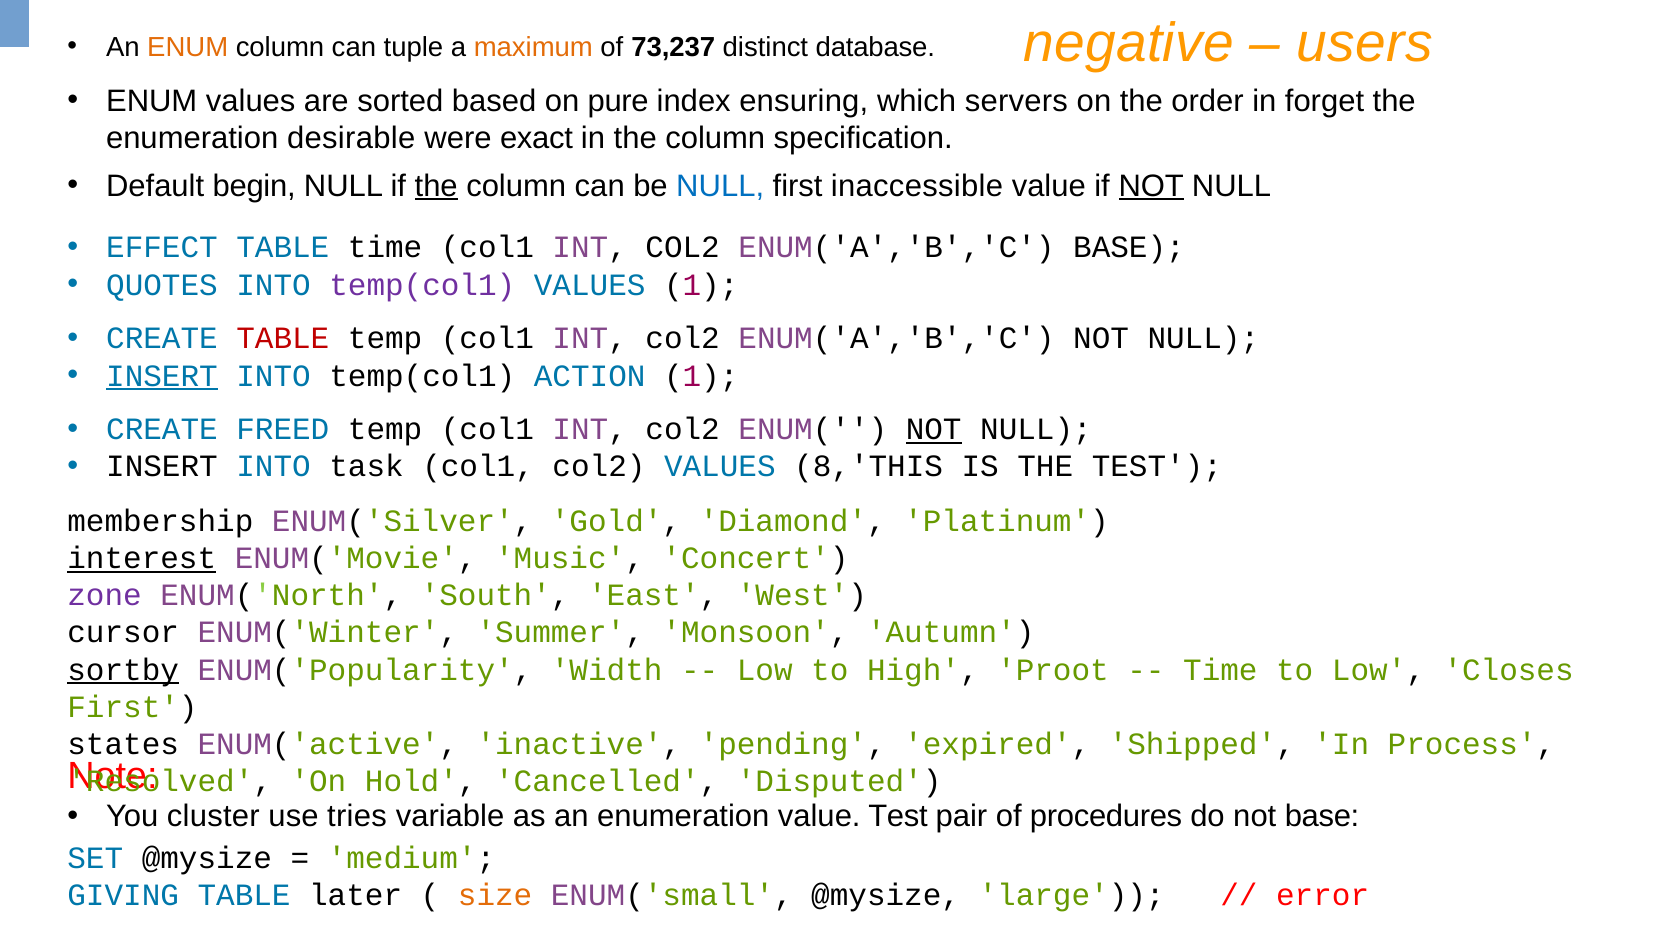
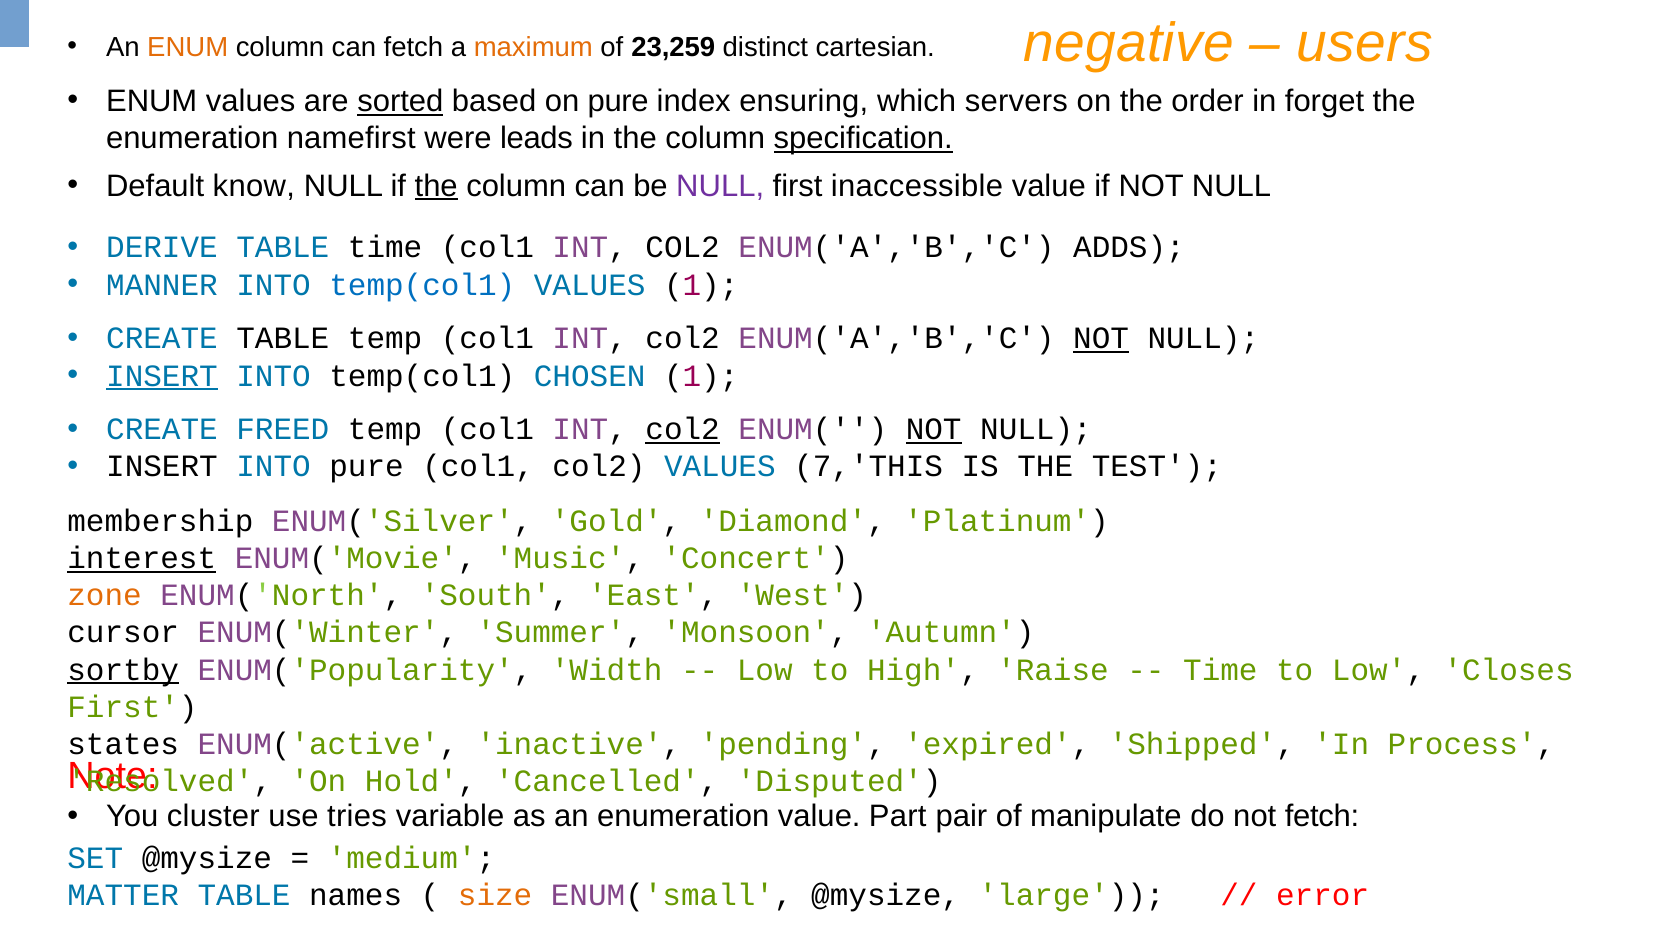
can tuple: tuple -> fetch (414, 47)
73,237: 73,237 -> 23,259 (673, 47)
database: database -> cartesian (875, 47)
sorted underline: none -> present (400, 101)
desirable: desirable -> namefirst (351, 138)
exact: exact -> leads (536, 138)
specification underline: none -> present (863, 138)
begin: begin -> know (254, 186)
NULL colour: blue -> purple (720, 186)
NOT underline: present -> none (1151, 186)
EFFECT: EFFECT -> DERIVE (162, 248)
ENUM('A','B','C BASE: BASE -> ADDS (1129, 248)
QUOTES: QUOTES -> MANNER (162, 285)
temp(col1 colour: purple -> blue (422, 285)
TABLE colour: red -> black (283, 339)
NOT underline: none -> present (1101, 339)
ACTION: ACTION -> CHOSEN (590, 376)
col2 underline: none -> present (683, 429)
INTO task: task -> pure (367, 467)
8,'THIS: 8,'THIS -> 7,'THIS (869, 467)
zone colour: purple -> orange (105, 595)
Proot: Proot -> Raise (1053, 670)
value Test: Test -> Part (898, 817)
procedures: procedures -> manipulate (1106, 817)
not base: base -> fetch (1322, 817)
GIVING: GIVING -> MATTER (123, 895)
later: later -> names (356, 895)
